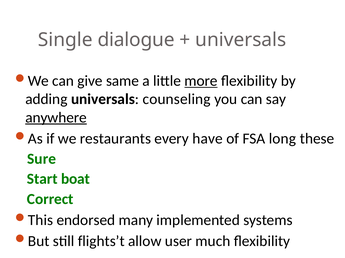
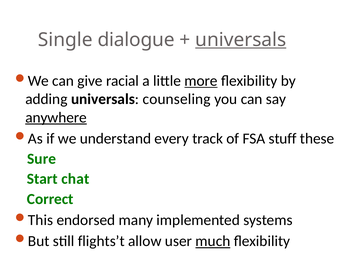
universals underline: none -> present (241, 40)
same: same -> racial (122, 81)
restaurants: restaurants -> understand (116, 139)
have: have -> track (208, 139)
long: long -> stuff (283, 139)
boat: boat -> chat (75, 179)
much underline: none -> present (213, 242)
